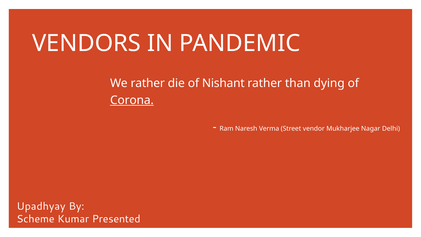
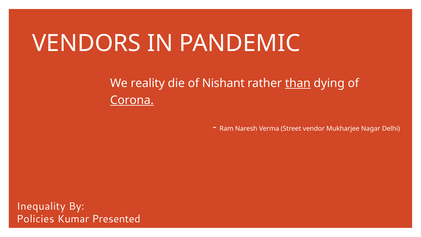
We rather: rather -> reality (148, 83)
than underline: none -> present (298, 83)
Upadhyay: Upadhyay -> Inequality (41, 206)
Scheme: Scheme -> Policies (35, 219)
